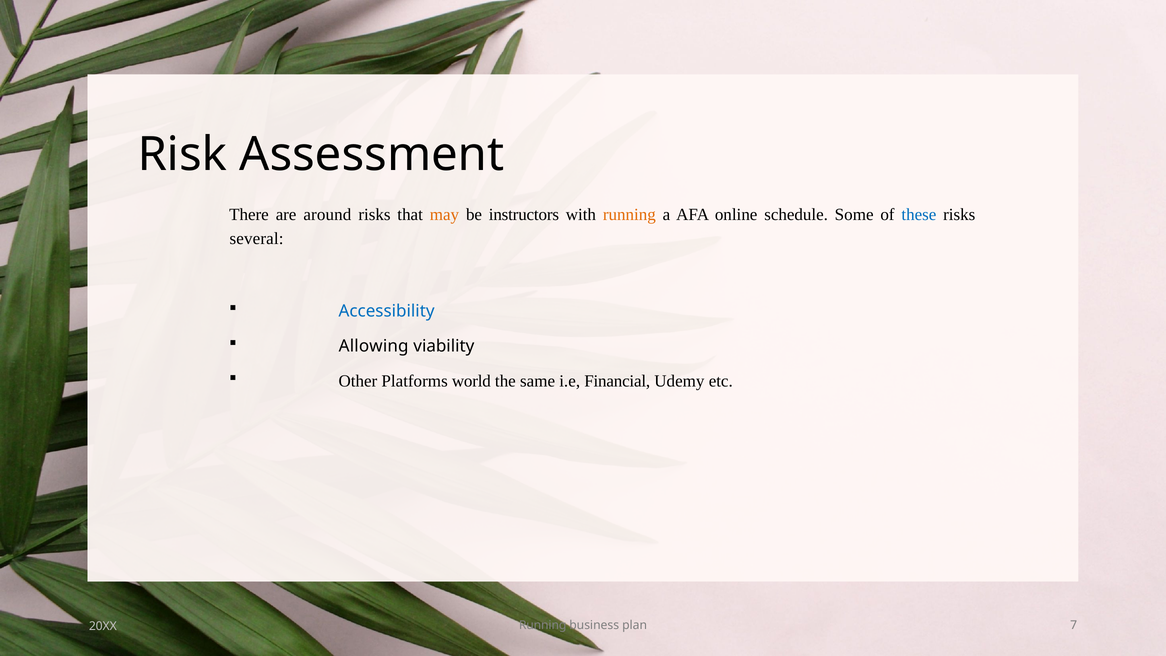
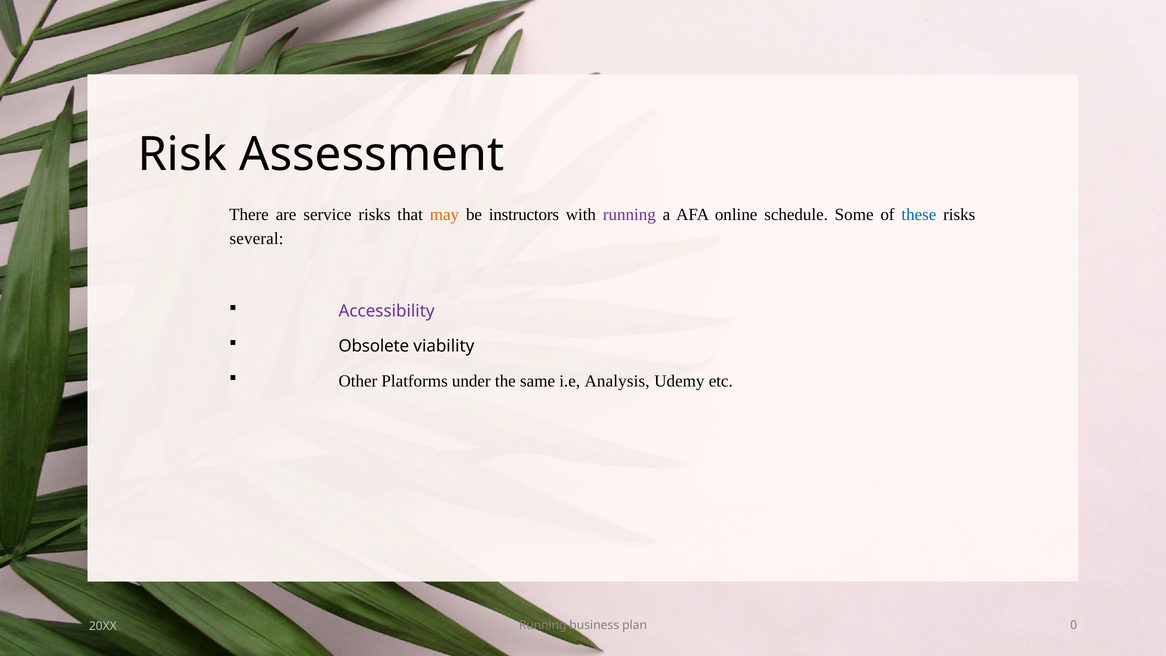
around: around -> service (327, 214)
running colour: orange -> purple (629, 214)
Accessibility colour: blue -> purple (387, 311)
Allowing: Allowing -> Obsolete (374, 346)
world: world -> under (471, 381)
Financial: Financial -> Analysis (617, 381)
7: 7 -> 0 (1074, 625)
